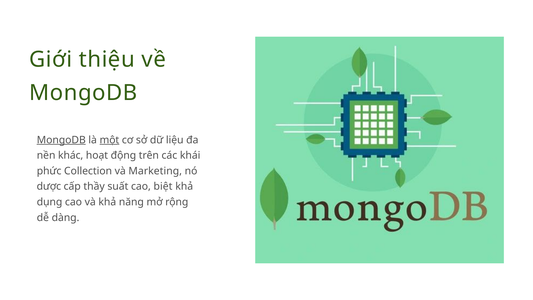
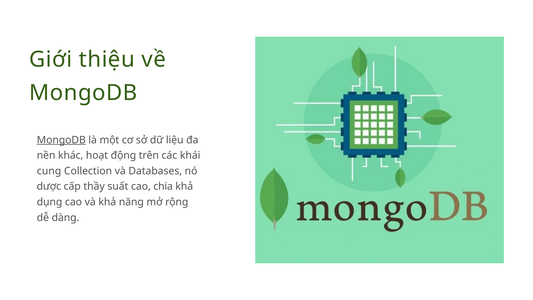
một underline: present -> none (109, 140)
phức: phức -> cung (49, 171)
Marketing: Marketing -> Databases (155, 171)
biệt: biệt -> chia (163, 186)
